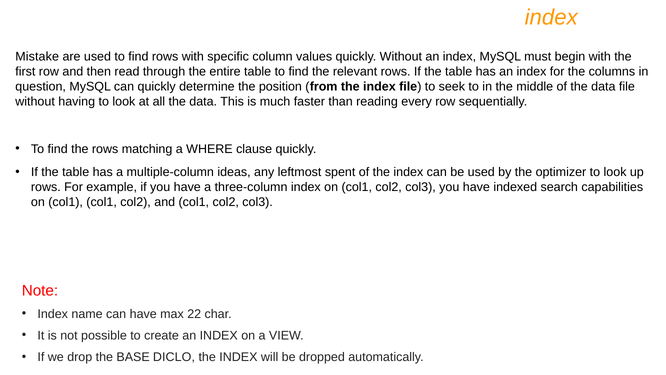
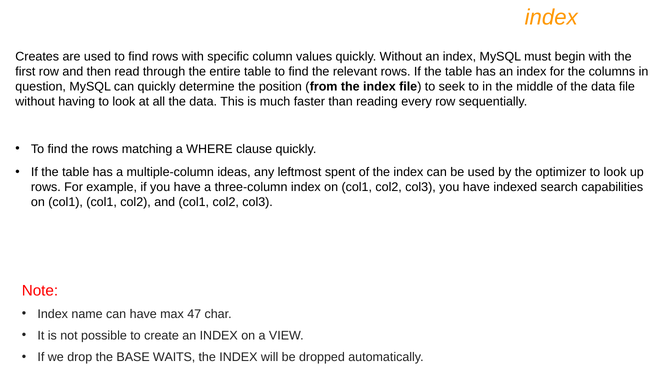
Mistake: Mistake -> Creates (37, 57)
22: 22 -> 47 (194, 314)
DICLO: DICLO -> WAITS (174, 357)
